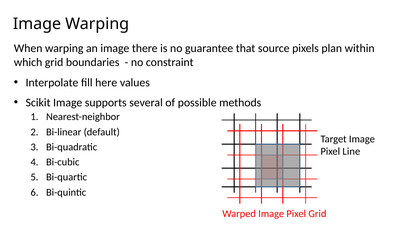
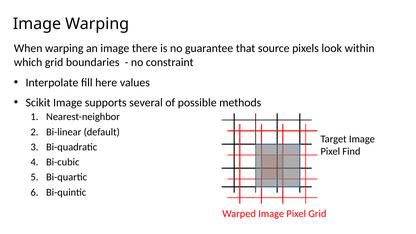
plan: plan -> look (332, 48)
Line: Line -> Find (351, 152)
